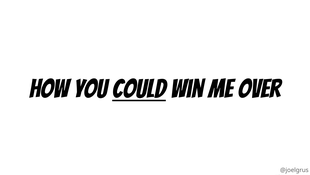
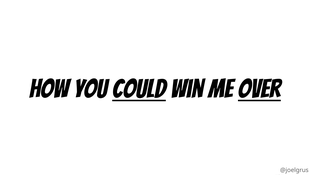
over underline: none -> present (259, 89)
